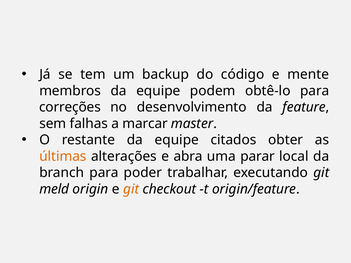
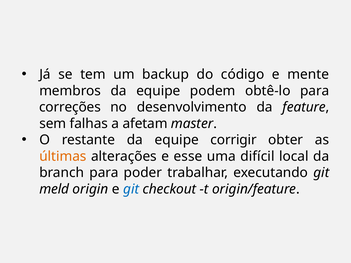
marcar: marcar -> afetam (145, 124)
citados: citados -> corrigir (234, 140)
abra: abra -> esse (188, 156)
parar: parar -> difícil (257, 156)
git colour: orange -> blue (131, 189)
